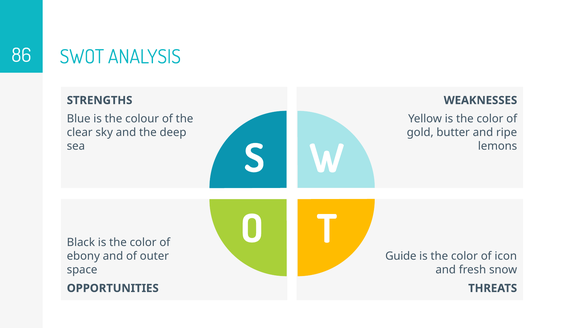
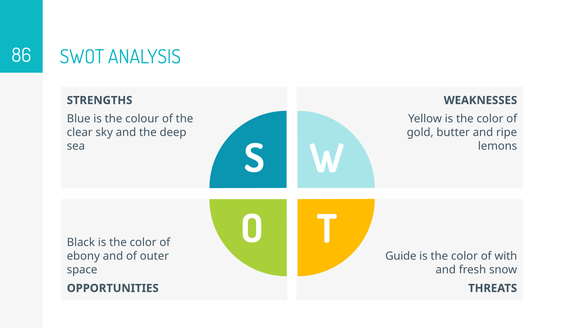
icon: icon -> with (506, 256)
